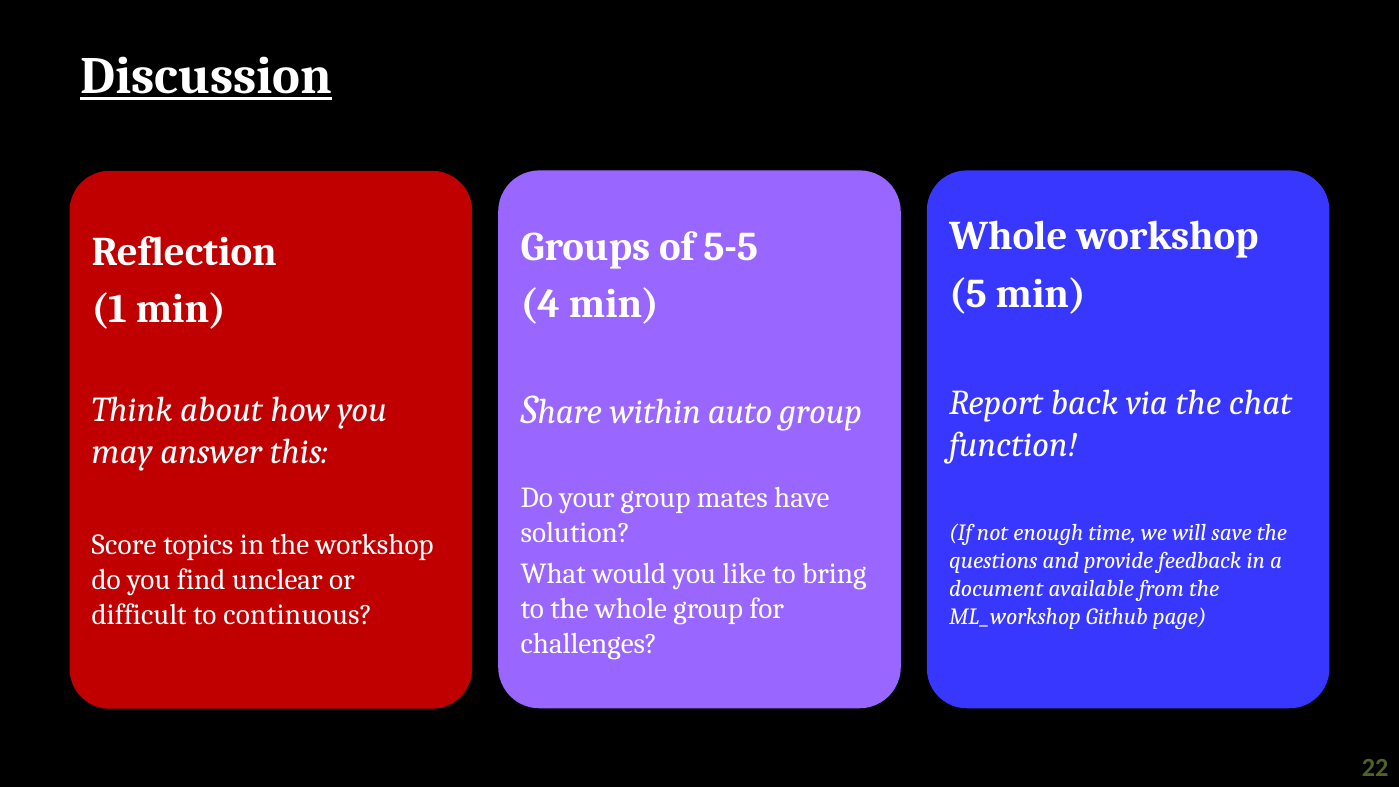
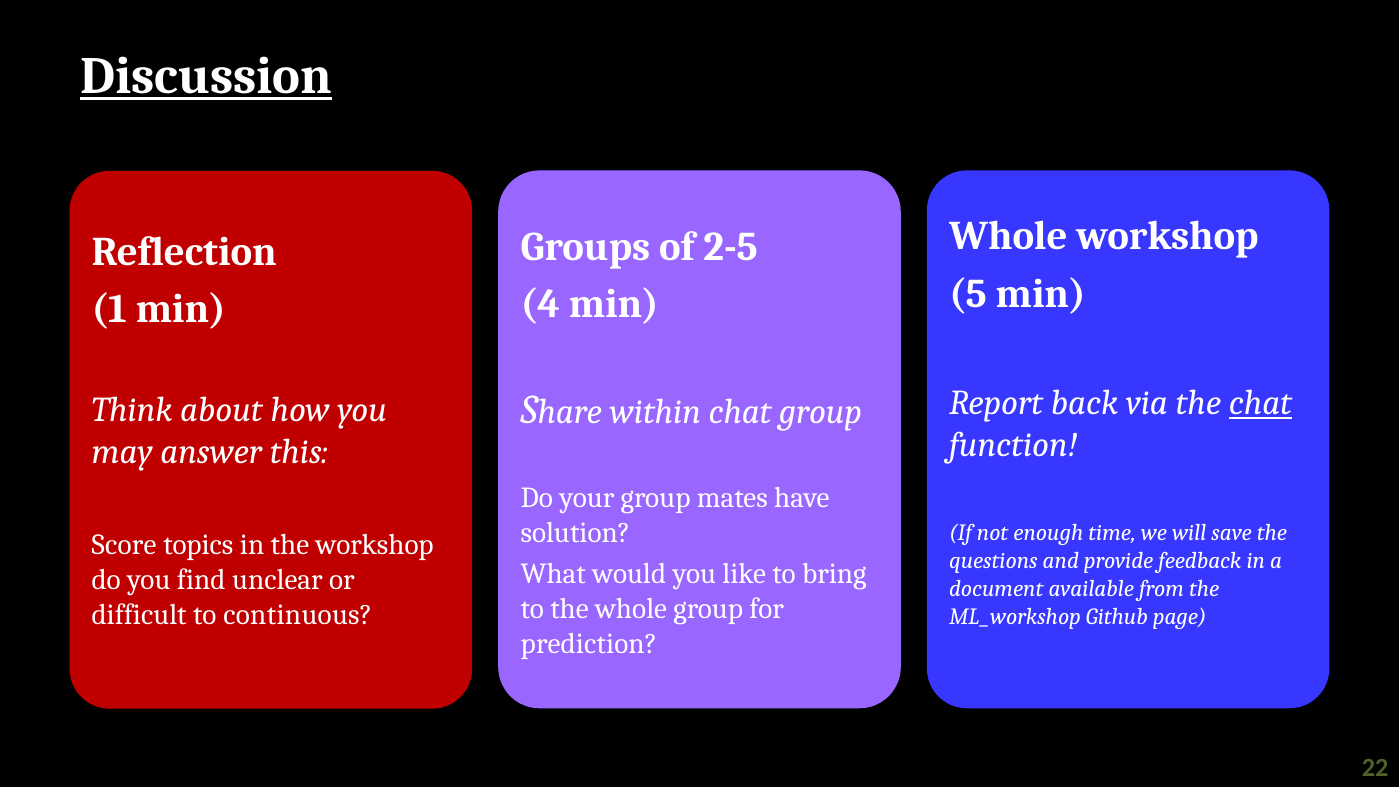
5-5: 5-5 -> 2-5 (731, 247)
chat underline: none -> present (1260, 403)
within auto: auto -> chat (740, 412)
challenges: challenges -> prediction (589, 644)
